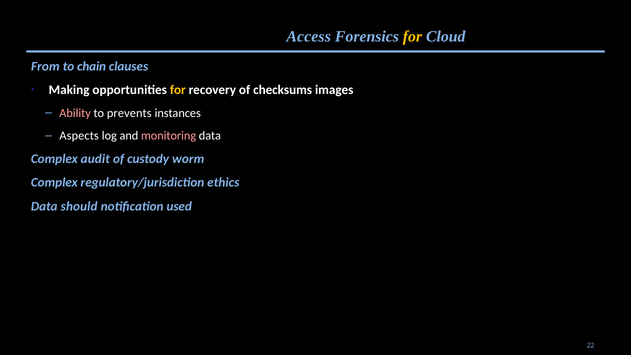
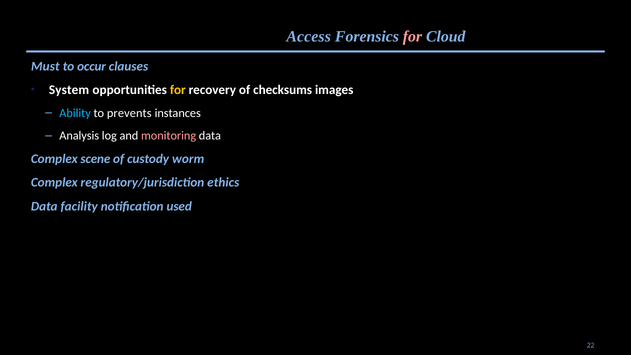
for colour: yellow -> pink (412, 37)
From: From -> Must (45, 66)
chain: chain -> occur (92, 66)
Making: Making -> System (69, 90)
Ability colour: pink -> light blue (75, 113)
Aspects: Aspects -> Analysis (79, 136)
audit: audit -> scene (95, 159)
should: should -> facility (79, 206)
